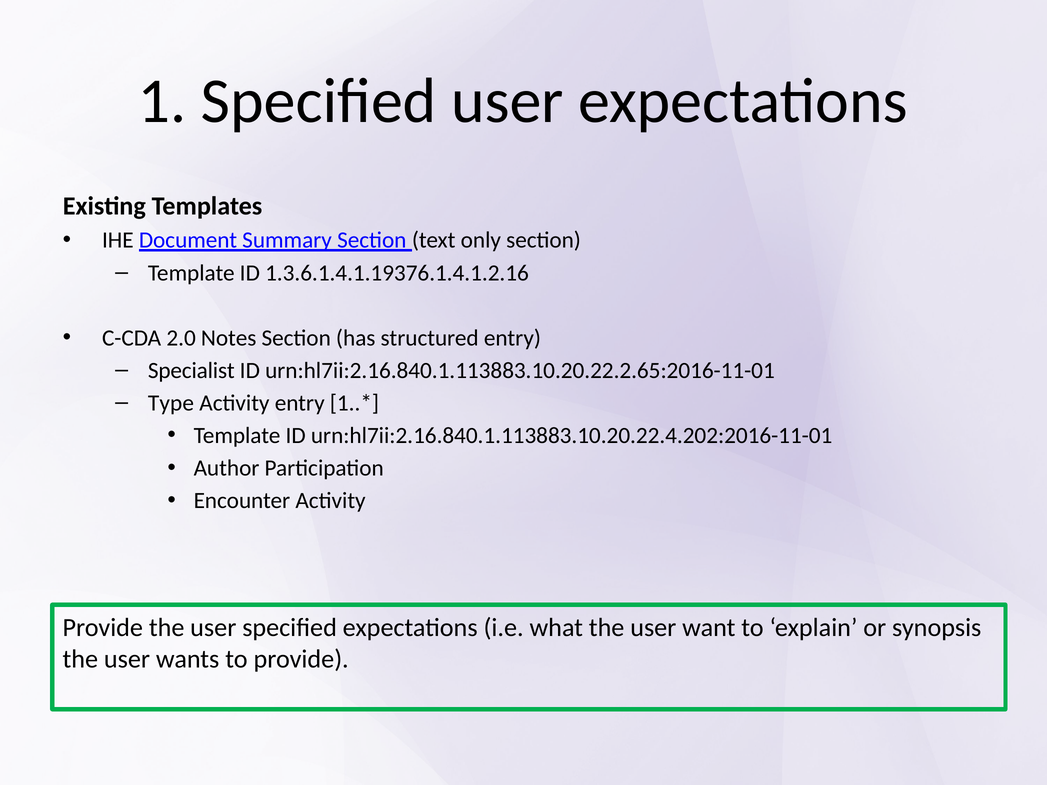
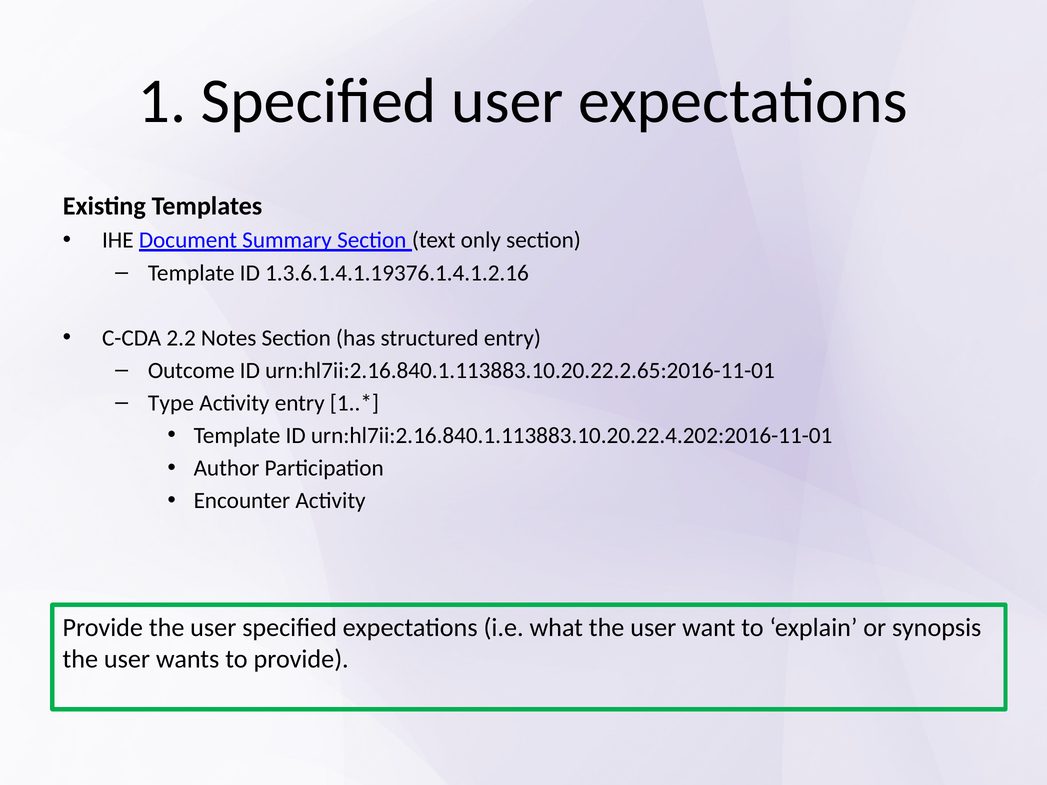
2.0: 2.0 -> 2.2 (181, 338)
Specialist: Specialist -> Outcome (191, 371)
